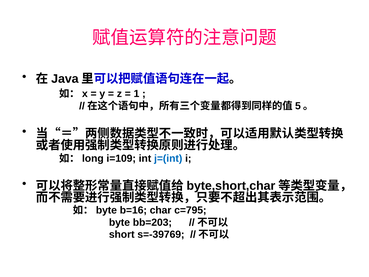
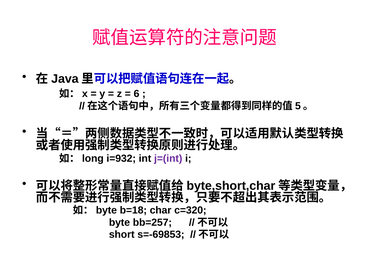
1: 1 -> 6 (137, 94)
i=109: i=109 -> i=932 (121, 158)
j=(int colour: blue -> purple (168, 158)
b=16: b=16 -> b=18 (133, 210)
c=795: c=795 -> c=320 (190, 210)
bb=203: bb=203 -> bb=257 (152, 222)
s=-39769: s=-39769 -> s=-69853 (161, 234)
